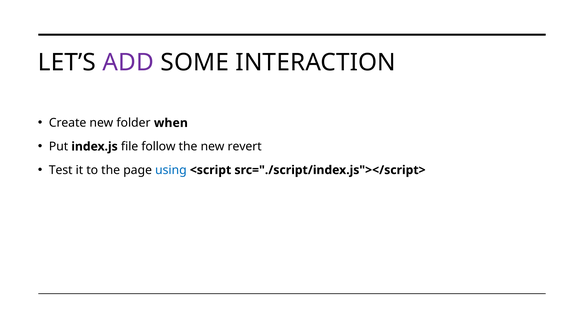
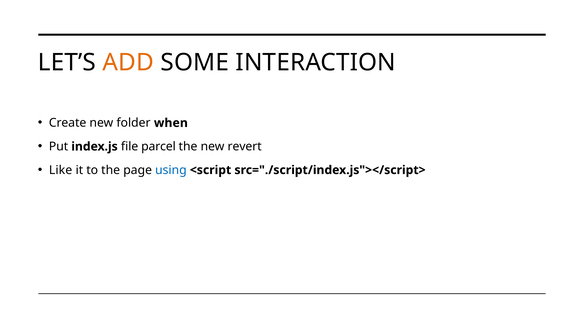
ADD colour: purple -> orange (128, 63)
follow: follow -> parcel (158, 147)
Test: Test -> Like (61, 170)
